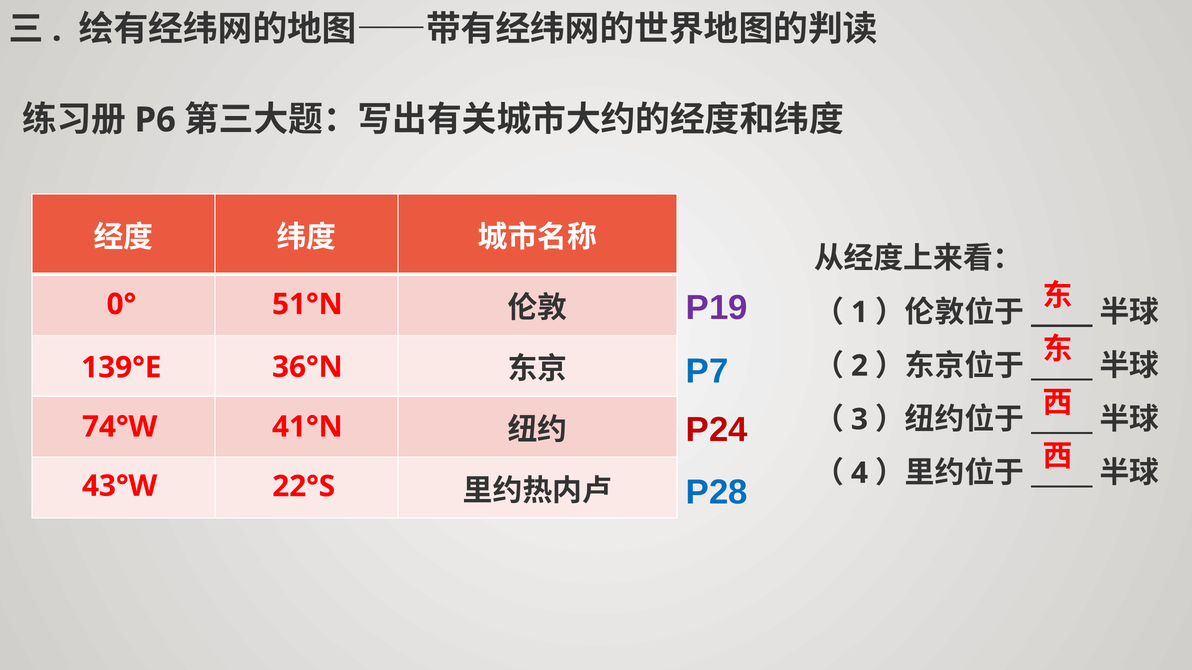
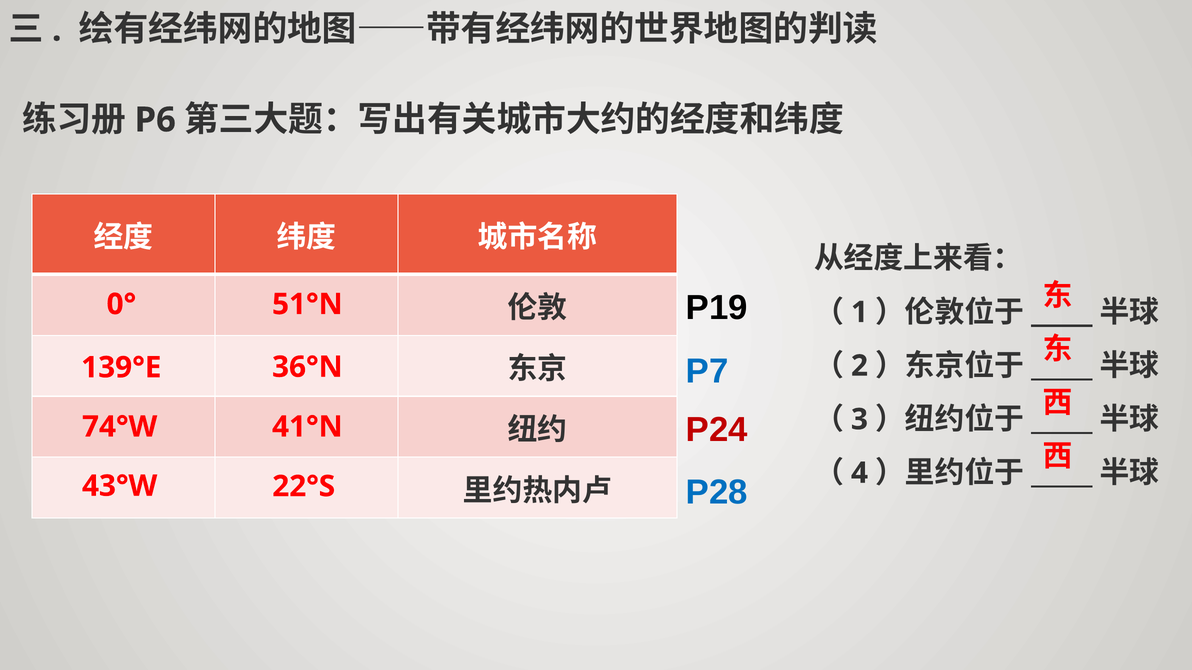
P19 colour: purple -> black (717, 308)
